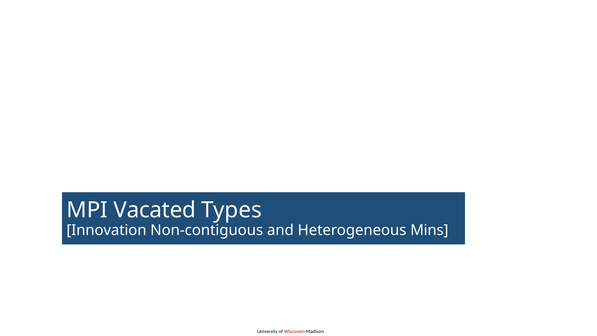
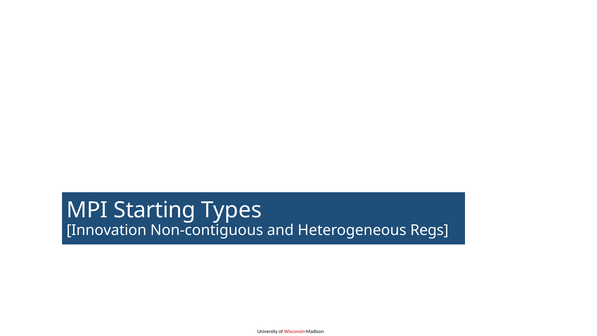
Vacated: Vacated -> Starting (155, 210)
Mins: Mins -> Regs (429, 230)
